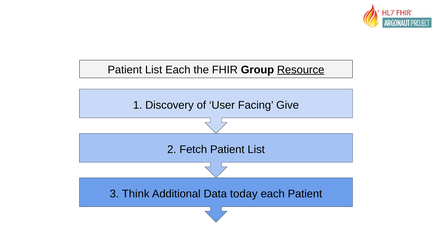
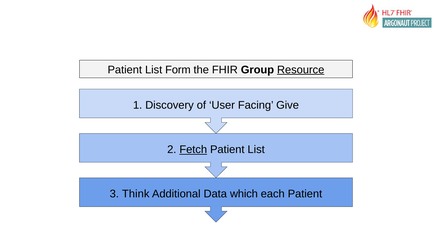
List Each: Each -> Form (178, 70)
Fetch underline: none -> present (193, 150)
today: today -> which (244, 194)
